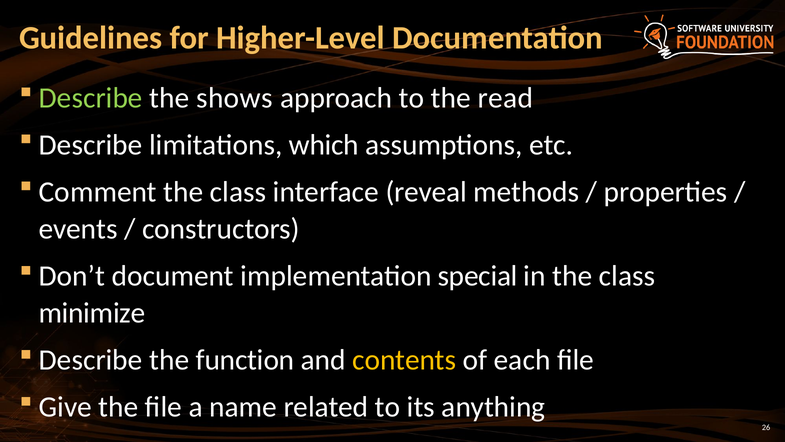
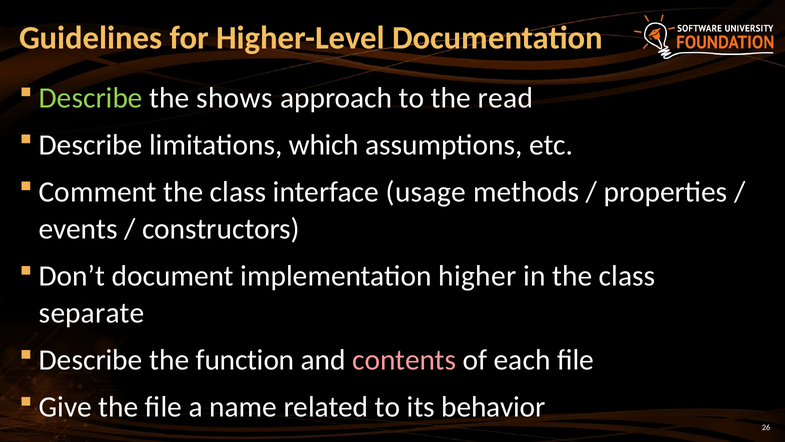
reveal: reveal -> usage (426, 192)
special: special -> higher (477, 276)
minimize: minimize -> separate (92, 313)
contents colour: yellow -> pink (404, 360)
anything: anything -> behavior (493, 407)
